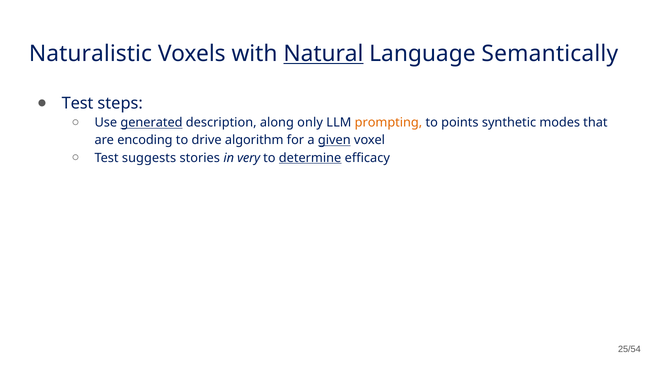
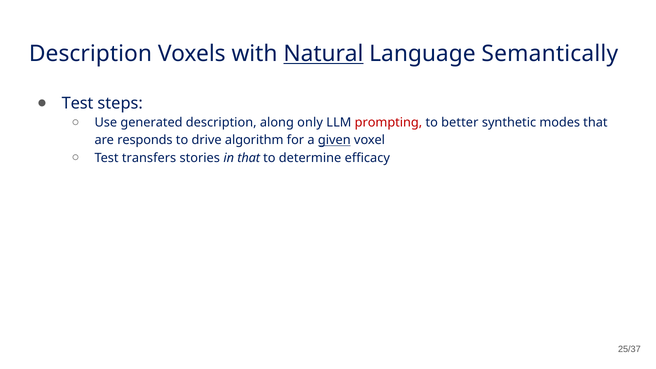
Naturalistic: Naturalistic -> Description (90, 54)
generated underline: present -> none (151, 123)
prompting colour: orange -> red (388, 123)
points: points -> better (460, 123)
encoding: encoding -> responds (145, 140)
suggests: suggests -> transfers (149, 158)
in very: very -> that (249, 158)
determine underline: present -> none (310, 158)
25/54: 25/54 -> 25/37 (629, 349)
